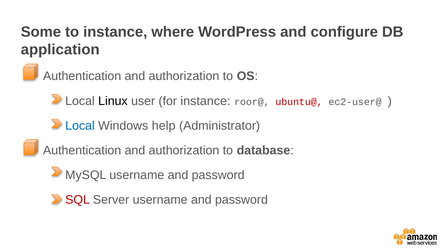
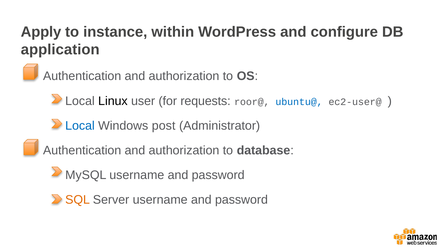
Some: Some -> Apply (41, 32)
where: where -> within (173, 32)
for instance: instance -> requests (206, 101)
ubuntu@ colour: red -> blue (299, 102)
help: help -> post (164, 125)
SQL colour: red -> orange (78, 199)
